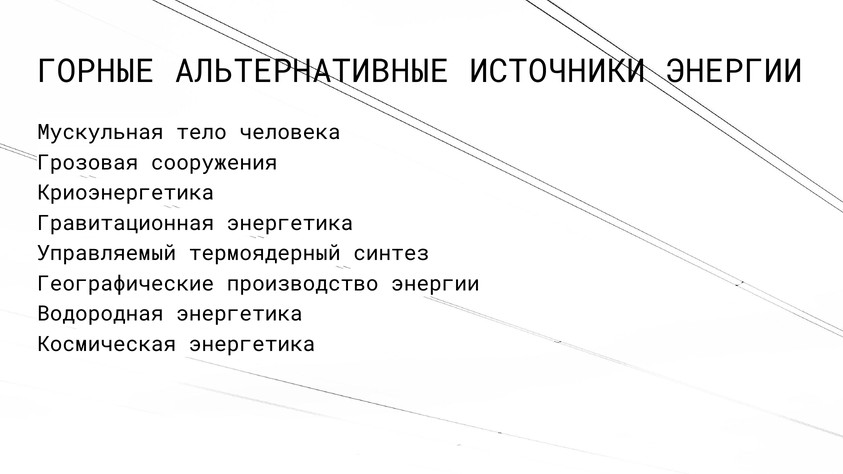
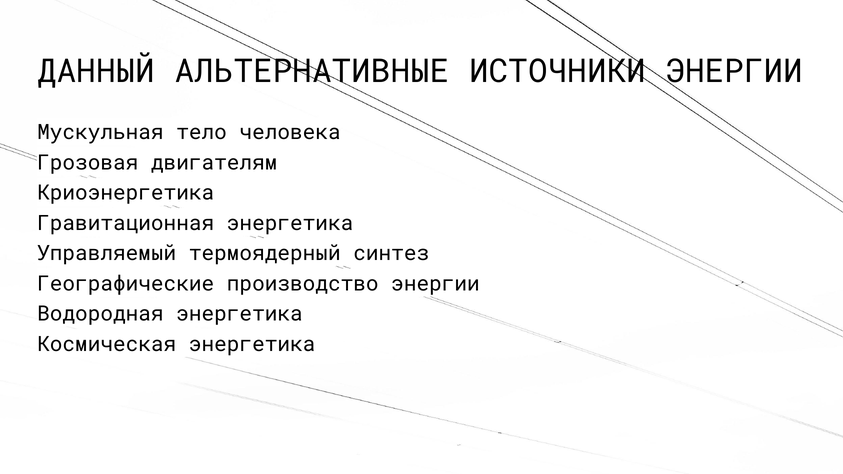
ГОРНЫЕ: ГОРНЫЕ -> ДАННЫЙ (96, 71)
сооружения: сооружения -> двигателям (214, 163)
